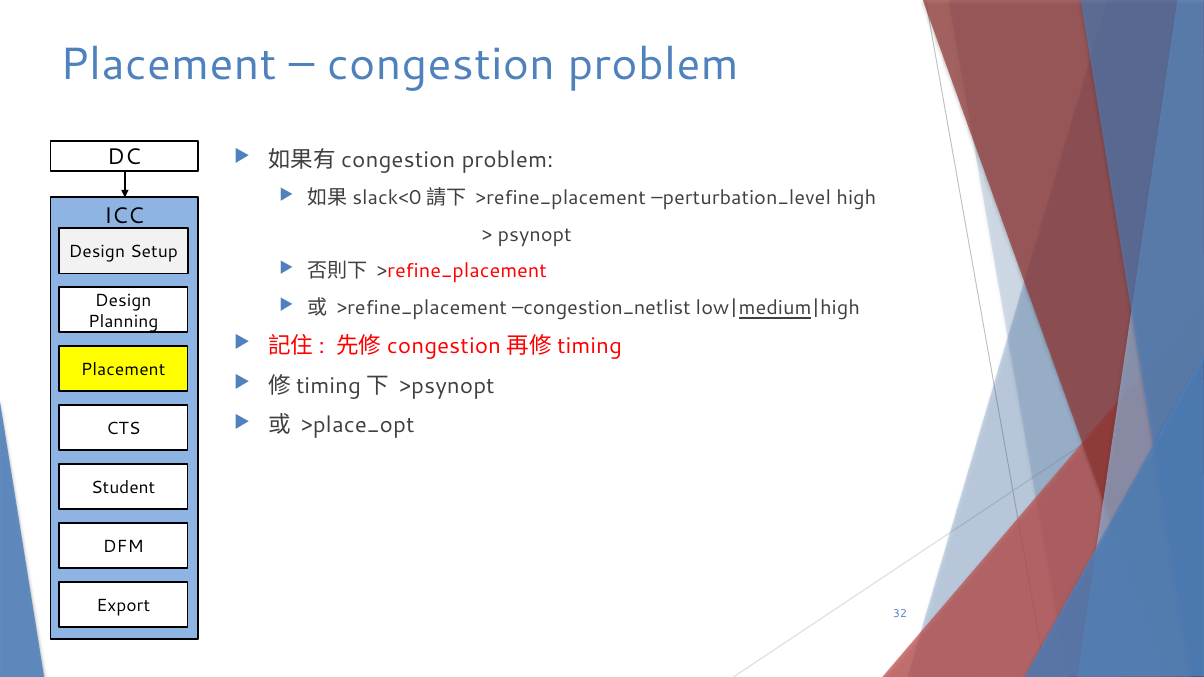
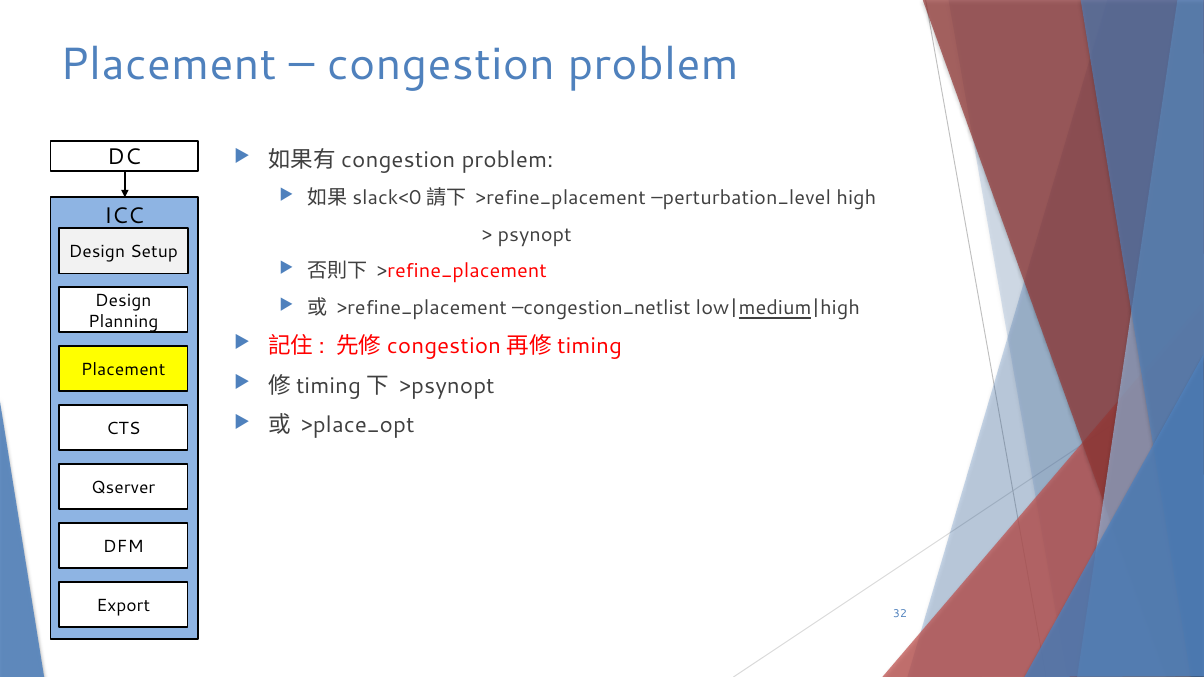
Student: Student -> Qserver (123, 488)
